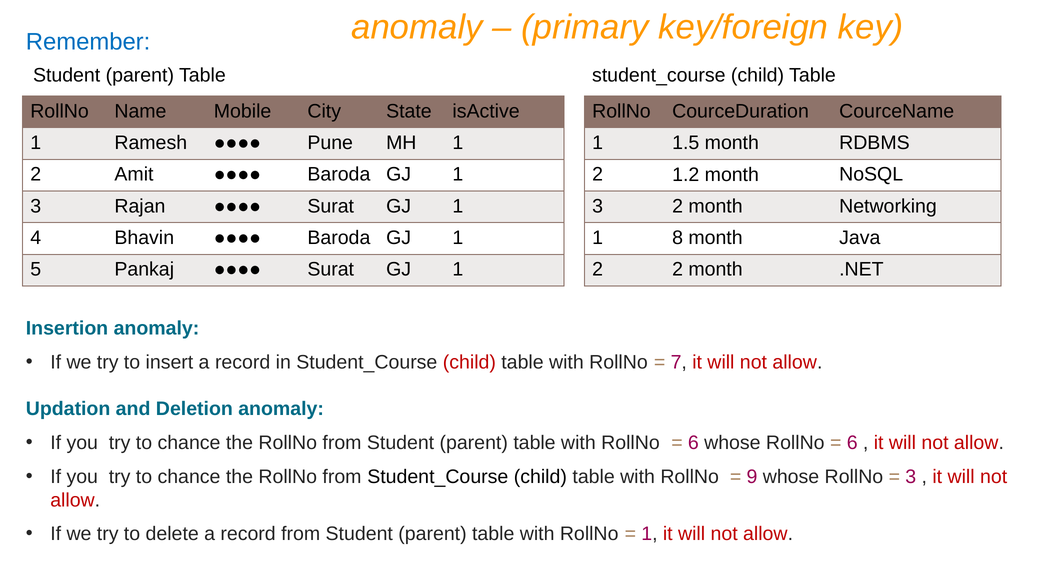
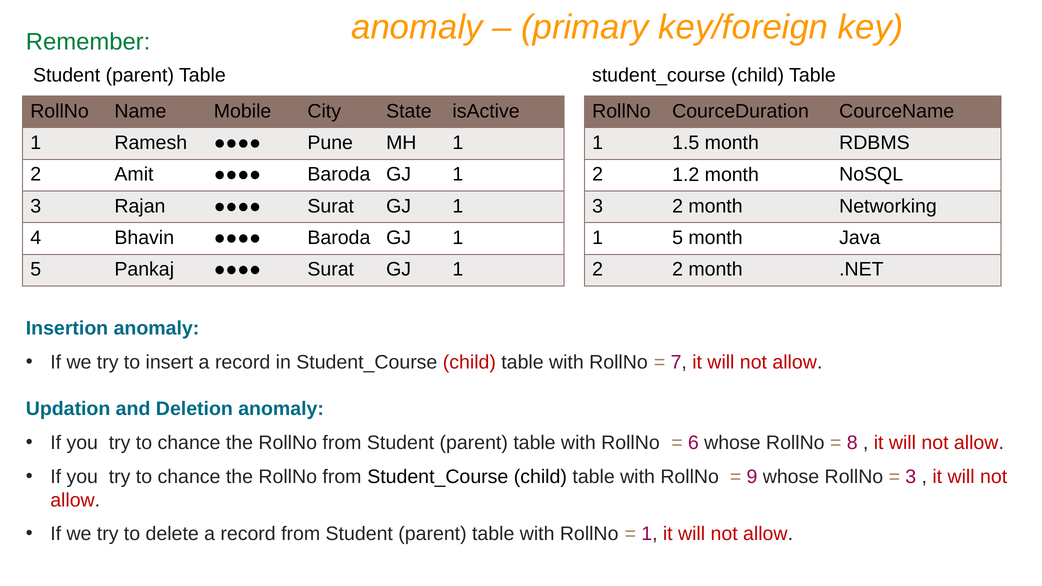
Remember colour: blue -> green (88, 42)
8: 8 -> 5 (678, 238)
6: 6 -> 8 (852, 443)
